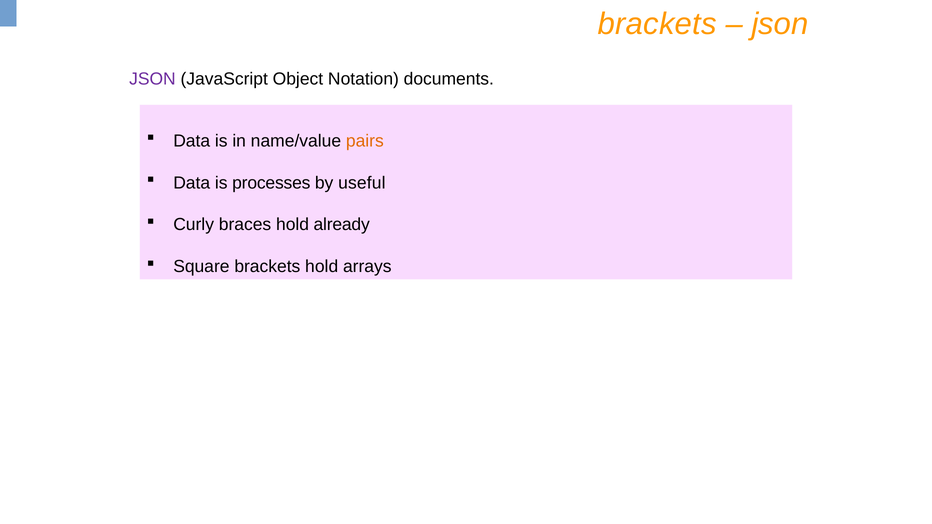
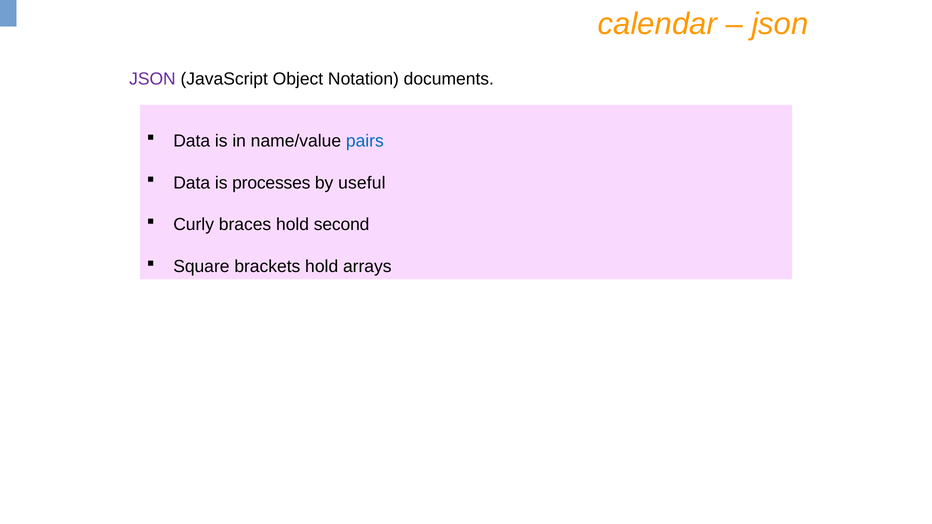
brackets: brackets -> calendar (657, 24)
pairs colour: orange -> blue (365, 141)
already: already -> second (342, 225)
